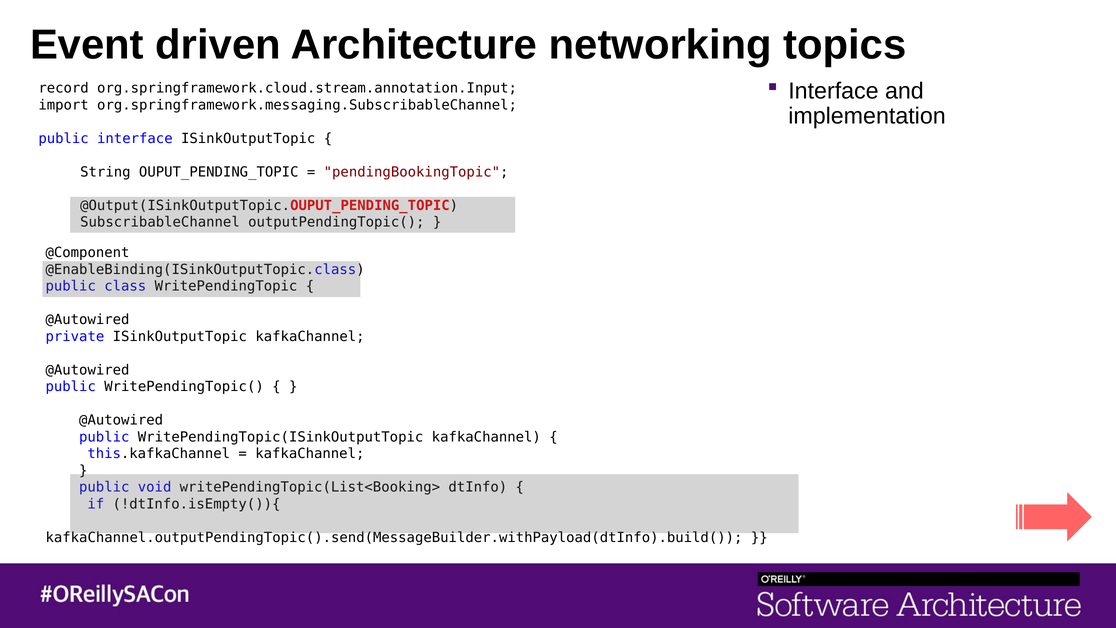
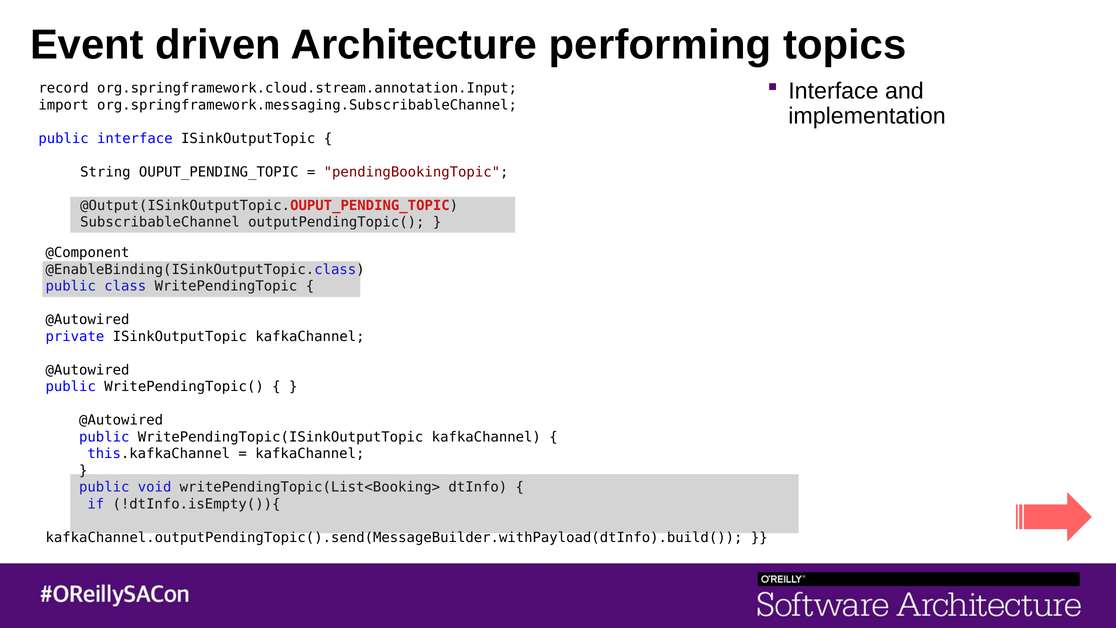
networking: networking -> performing (660, 45)
